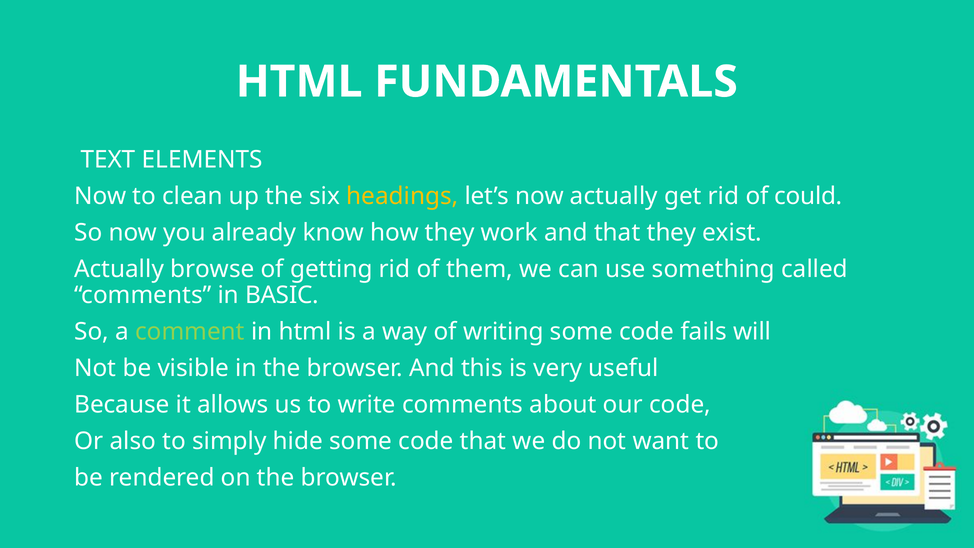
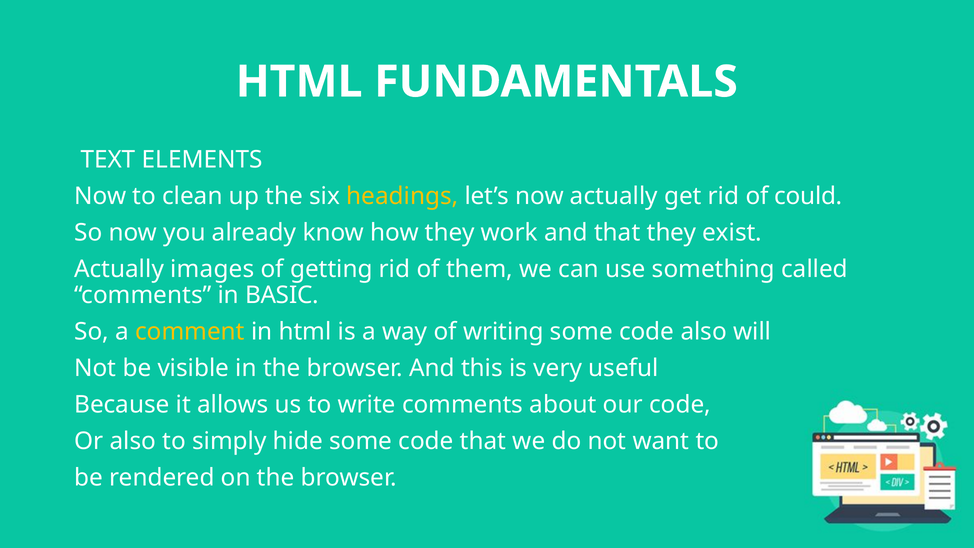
browse: browse -> images (212, 269)
comment colour: light green -> yellow (190, 332)
code fails: fails -> also (704, 332)
